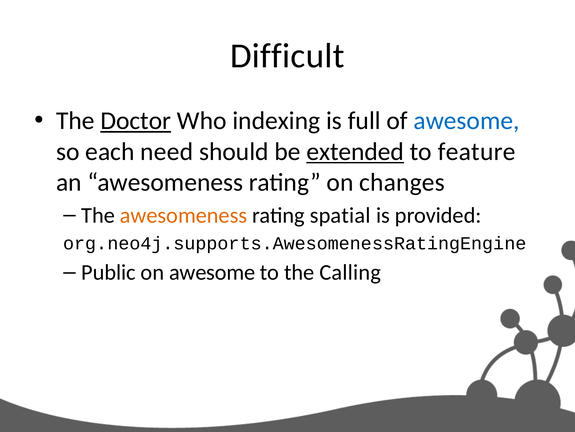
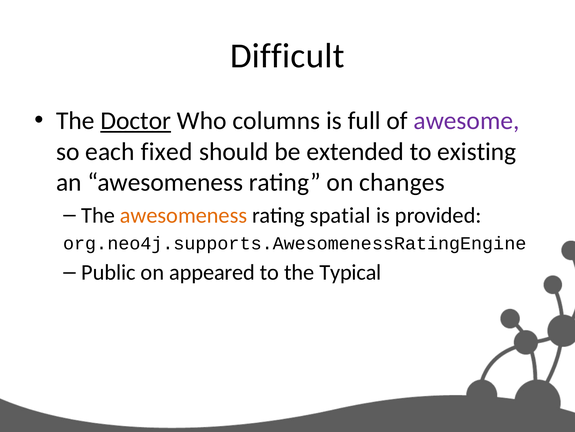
indexing: indexing -> columns (276, 121)
awesome colour: blue -> purple (467, 121)
need: need -> fixed (167, 151)
extended underline: present -> none (355, 151)
feature: feature -> existing (477, 151)
on awesome: awesome -> appeared (212, 272)
Calling: Calling -> Typical (350, 272)
